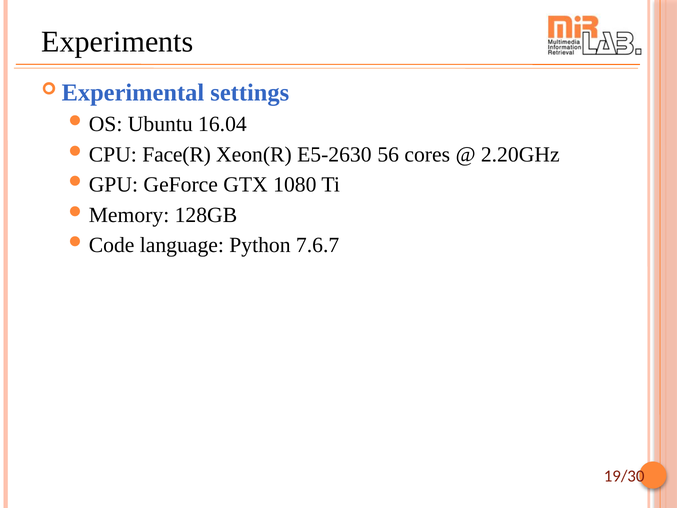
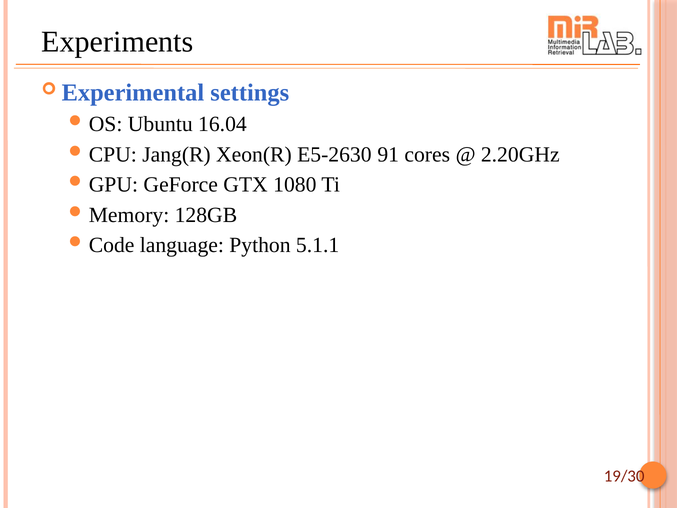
Face(R: Face(R -> Jang(R (176, 154)
56: 56 -> 91 (388, 154)
7.6.7: 7.6.7 -> 5.1.1 (318, 245)
